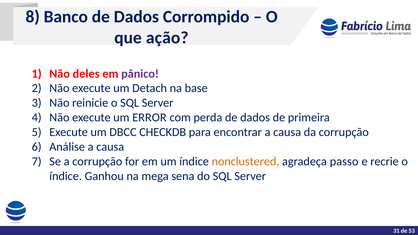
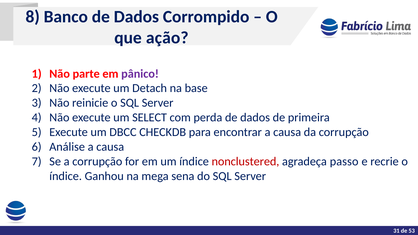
deles: deles -> parte (86, 74)
ERROR: ERROR -> SELECT (150, 118)
nonclustered colour: orange -> red (245, 162)
